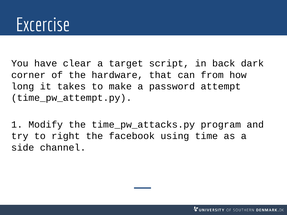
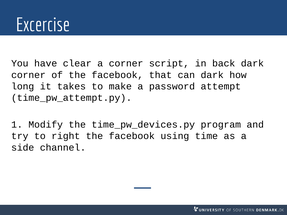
a target: target -> corner (126, 63)
of the hardware: hardware -> facebook (117, 75)
can from: from -> dark (212, 75)
time_pw_attacks.py: time_pw_attacks.py -> time_pw_devices.py (143, 125)
